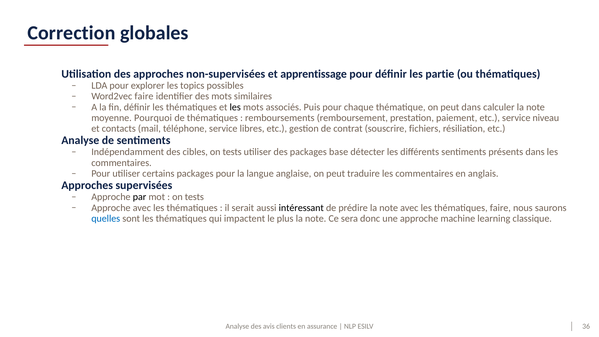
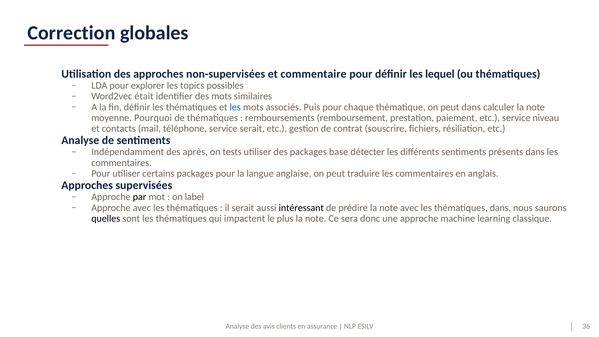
apprentissage: apprentissage -> commentaire (313, 74)
partie: partie -> lequel (440, 74)
Word2vec faire: faire -> était (144, 96)
les colour: black -> blue (235, 107)
service libres: libres -> serait (252, 129)
cibles: cibles -> après (195, 152)
tests: tests -> label (194, 197)
thématiques faire: faire -> dans (500, 208)
quelles colour: blue -> black (106, 218)
